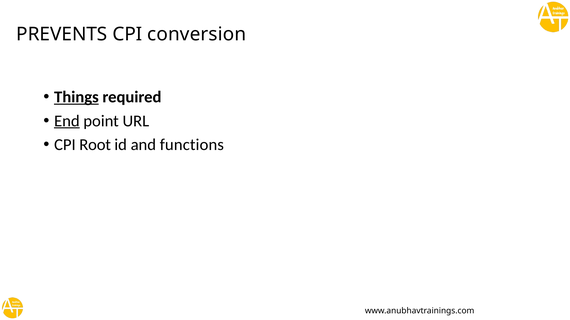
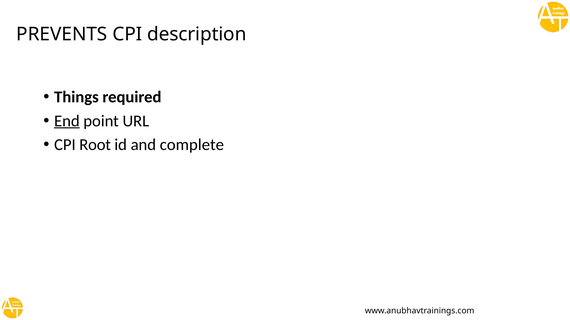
conversion: conversion -> description (197, 34)
Things underline: present -> none (76, 97)
functions: functions -> complete (192, 145)
